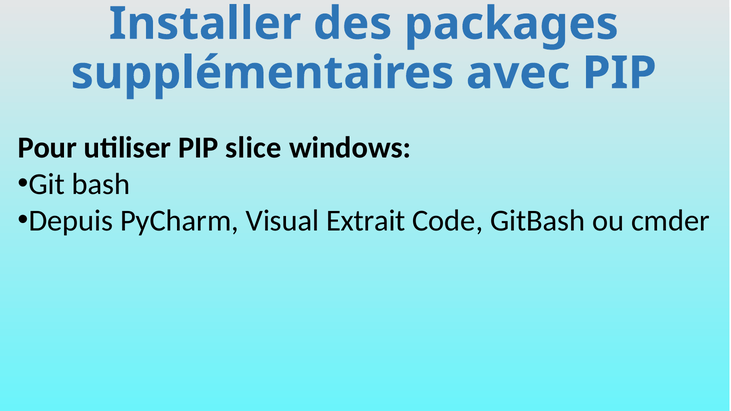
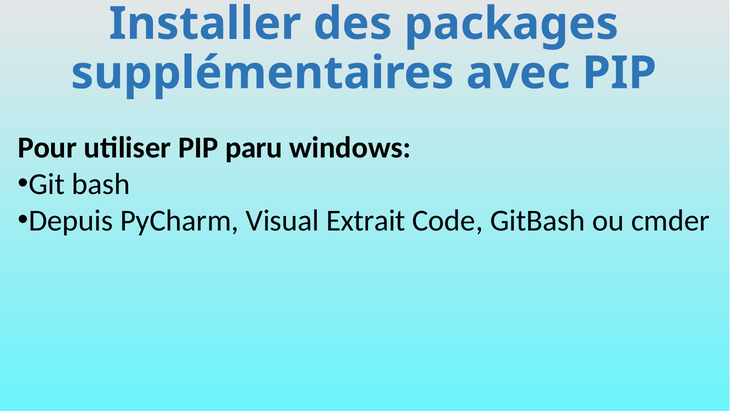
slice: slice -> paru (254, 148)
